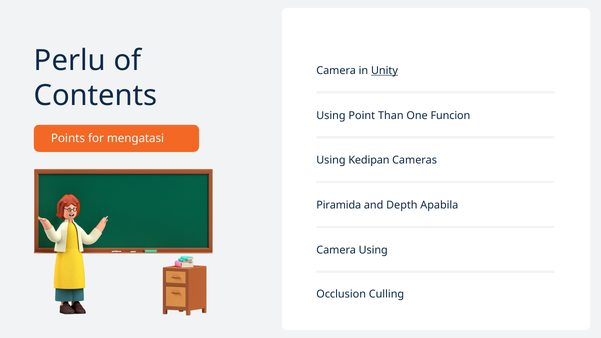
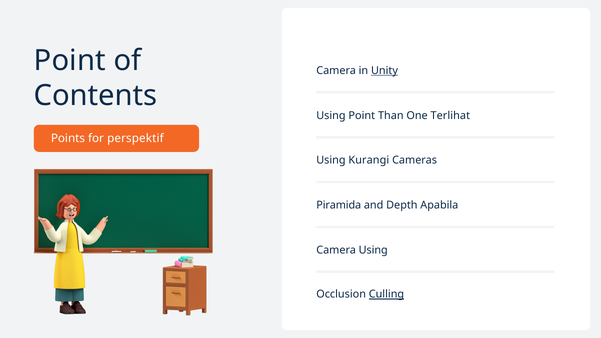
Perlu: Perlu -> Point (70, 61)
Funcion: Funcion -> Terlihat (450, 116)
mengatasi: mengatasi -> perspektif (135, 138)
Kedipan: Kedipan -> Kurangi (369, 160)
Culling underline: none -> present (386, 294)
